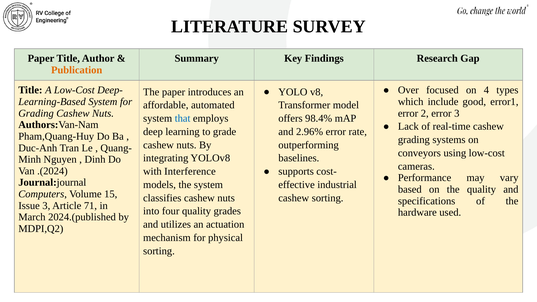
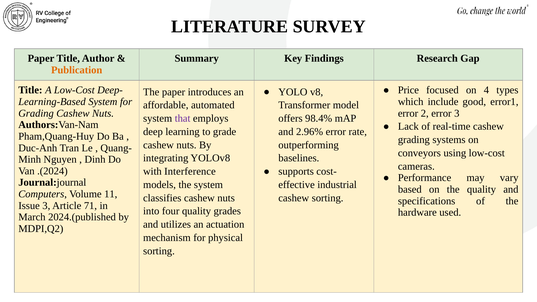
Over: Over -> Price (408, 90)
that colour: blue -> purple (183, 118)
15: 15 -> 11 (111, 194)
